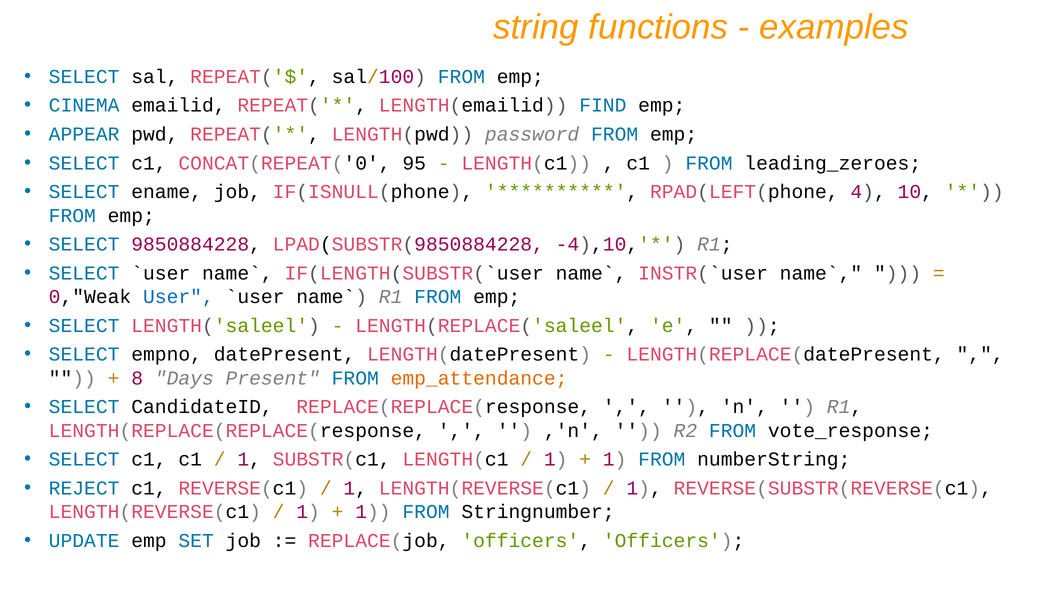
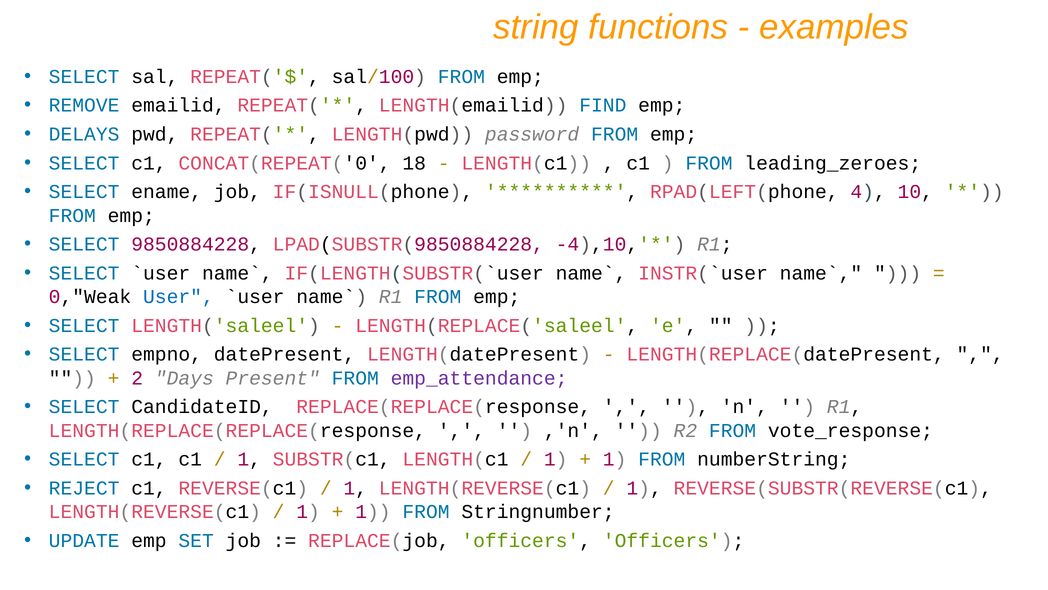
CINEMA: CINEMA -> REMOVE (84, 105)
APPEAR: APPEAR -> DELAYS (84, 134)
95: 95 -> 18 (414, 163)
8: 8 -> 2 (137, 378)
emp_attendance colour: orange -> purple (479, 378)
